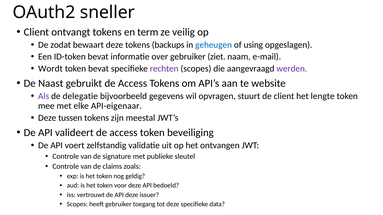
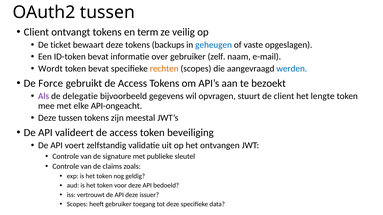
OAuth2 sneller: sneller -> tussen (107, 12)
zodat: zodat -> ticket (61, 45)
using: using -> vaste (253, 45)
ziet: ziet -> zelf (217, 57)
rechten colour: purple -> orange (164, 69)
werden colour: purple -> blue (292, 69)
Naast: Naast -> Force (51, 83)
website: website -> bezoekt (269, 83)
API-eigenaar: API-eigenaar -> API-ongeacht (116, 106)
